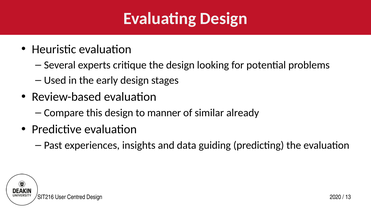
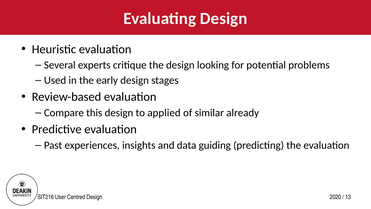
manner: manner -> applied (164, 113)
